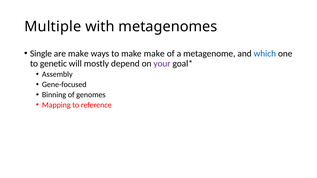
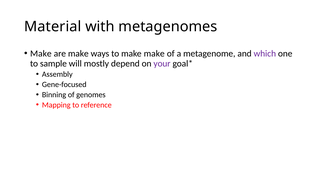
Multiple: Multiple -> Material (53, 27)
Single: Single -> Make (41, 54)
which colour: blue -> purple (265, 54)
genetic: genetic -> sample (53, 64)
